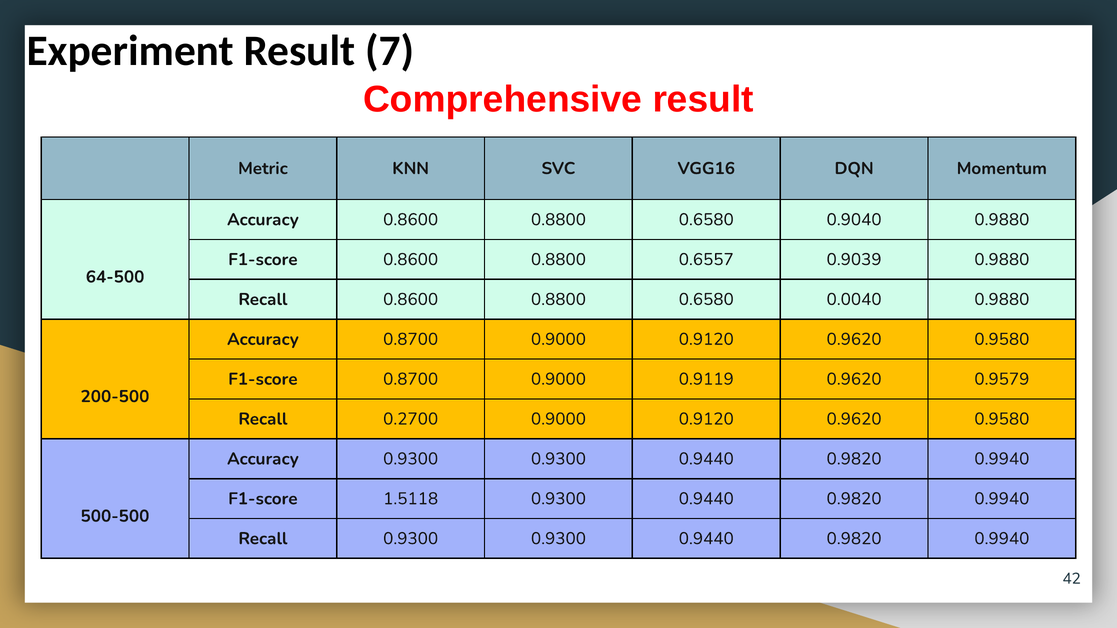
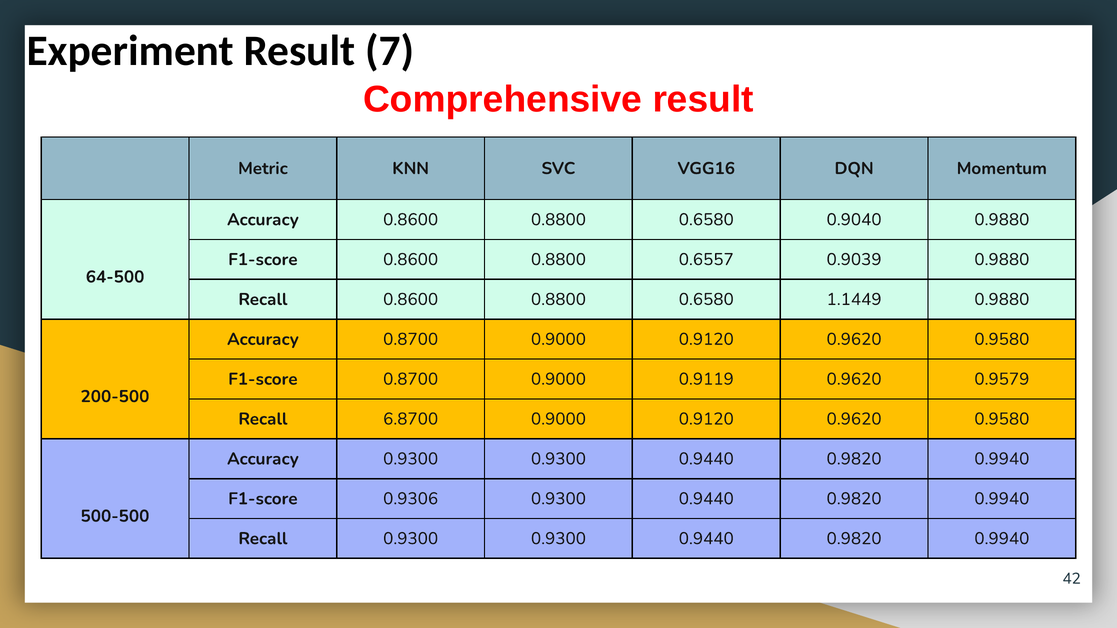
0.0040: 0.0040 -> 1.1449 (854, 299)
0.2700: 0.2700 -> 6.8700 (411, 419)
1.5118: 1.5118 -> 0.9306 (411, 499)
